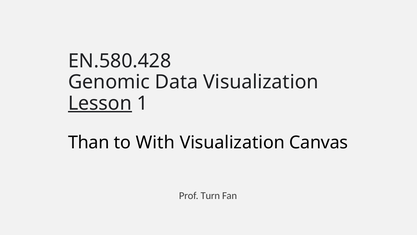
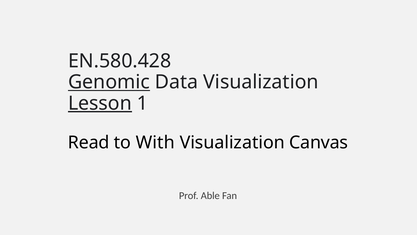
Genomic underline: none -> present (109, 82)
Than: Than -> Read (89, 142)
Turn: Turn -> Able (210, 195)
